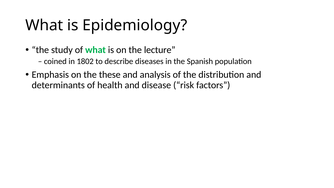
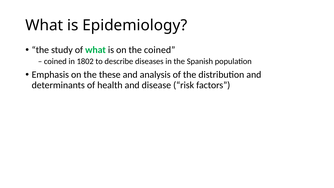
the lecture: lecture -> coined (160, 50)
